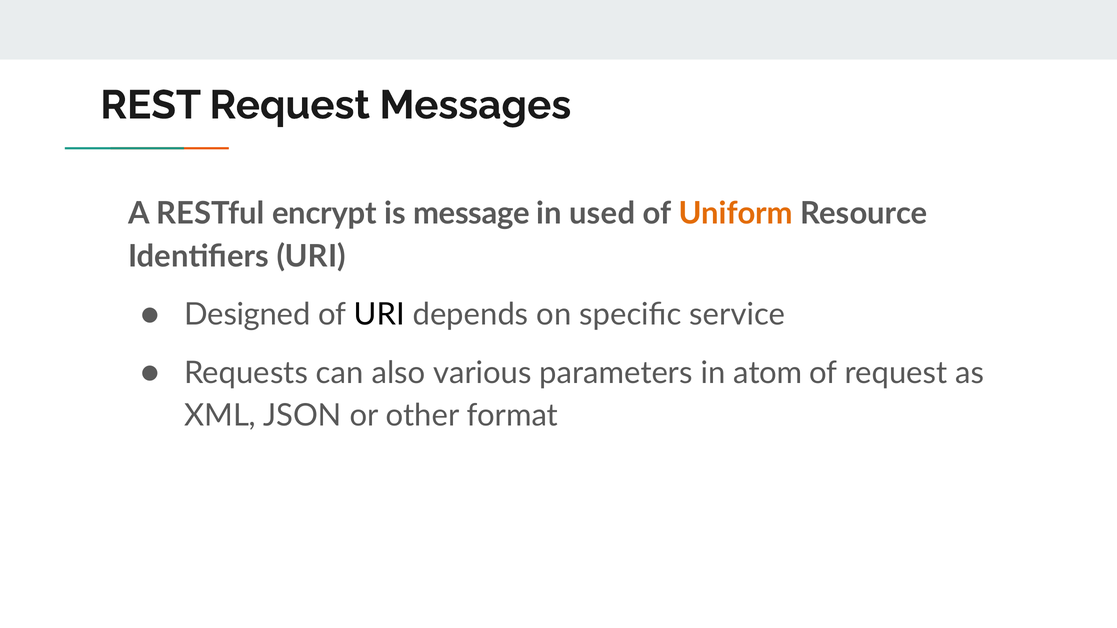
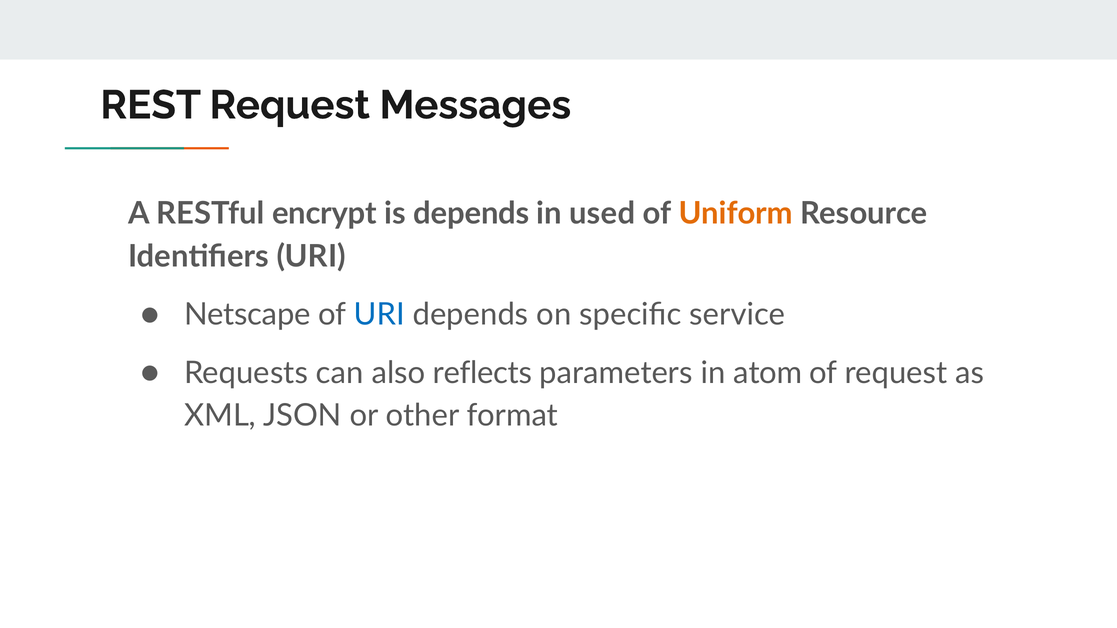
is message: message -> depends (471, 214)
Designed: Designed -> Netscape (247, 315)
URI colour: black -> blue (379, 315)
various: various -> reflects (483, 373)
